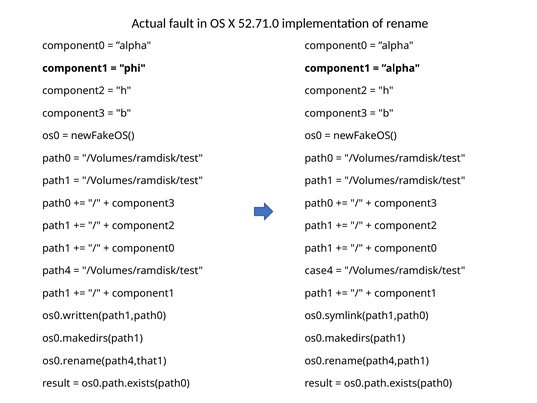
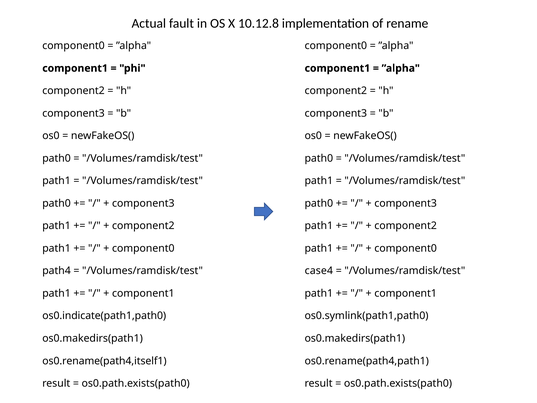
52.71.0: 52.71.0 -> 10.12.8 (259, 23)
os0.written(path1,path0: os0.written(path1,path0 -> os0.indicate(path1,path0 (104, 316)
os0.rename(path4,that1: os0.rename(path4,that1 -> os0.rename(path4,itself1 (104, 361)
